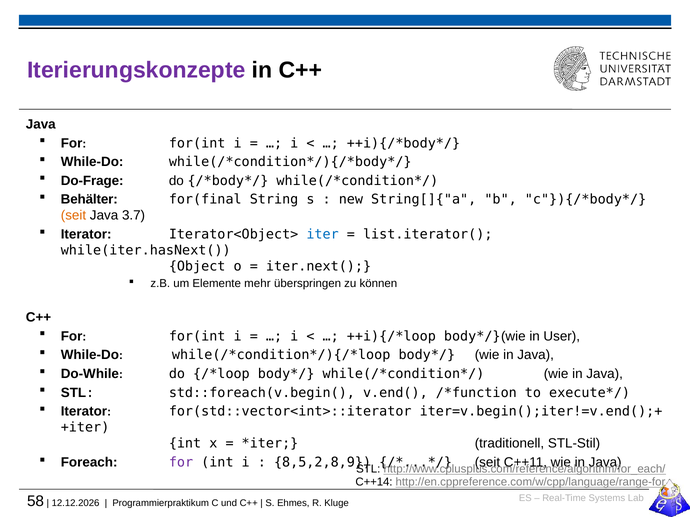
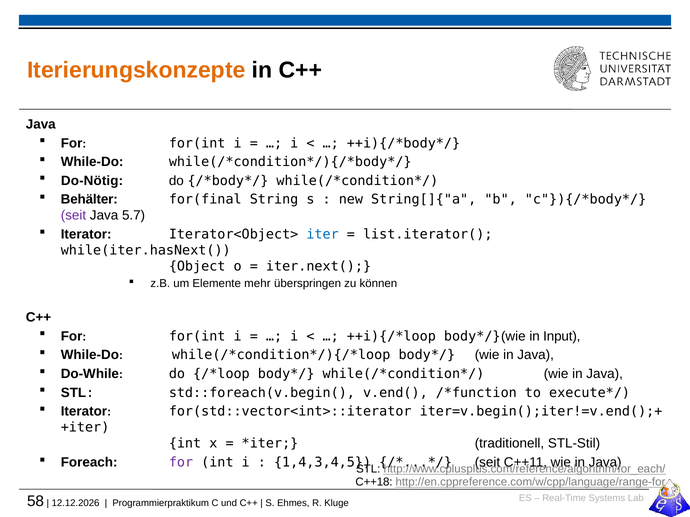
Iterierungskonzepte colour: purple -> orange (136, 70)
Do-Frage: Do-Frage -> Do-Nötig (92, 181)
seit colour: orange -> purple (73, 216)
3.7: 3.7 -> 5.7 (134, 216)
User: User -> Input (562, 337)
8,5,2,8,9: 8,5,2,8,9 -> 1,4,3,4,5 (323, 463)
C++14: C++14 -> C++18 (374, 482)
